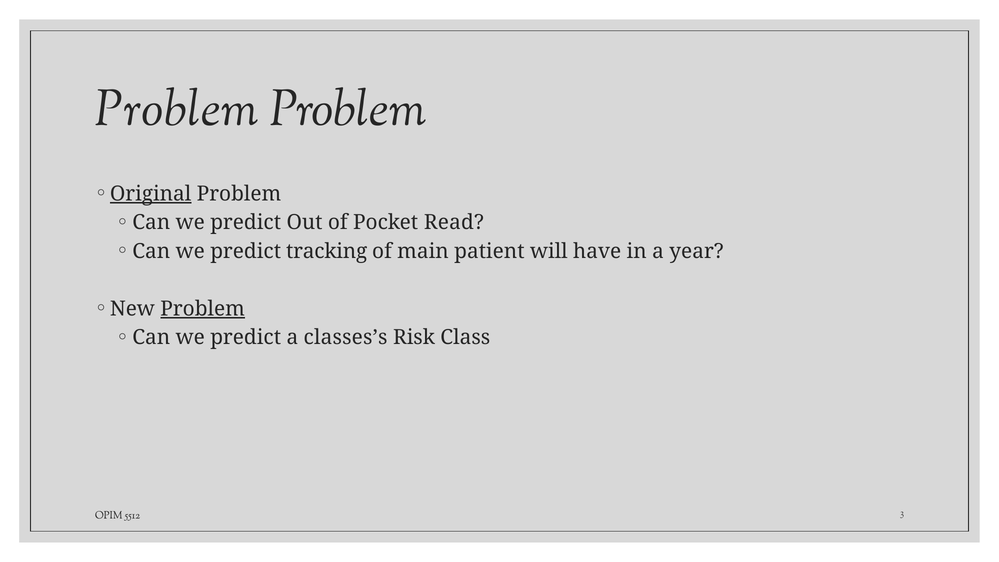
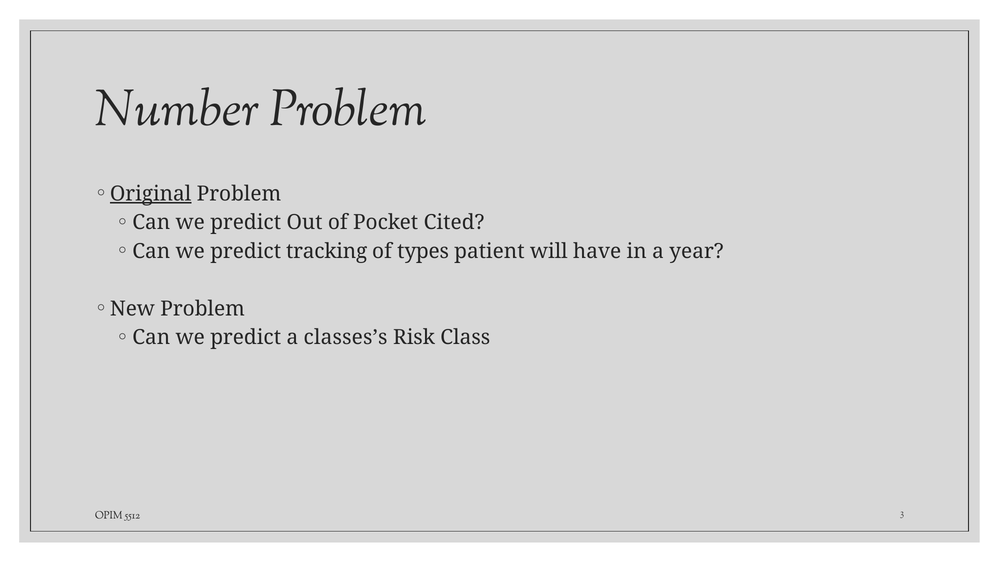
Problem: Problem -> Number (177, 109)
Read: Read -> Cited (454, 223)
main: main -> types (423, 251)
Problem underline: present -> none (203, 309)
